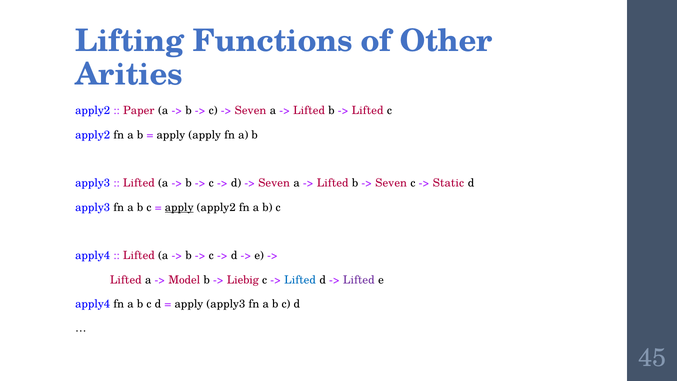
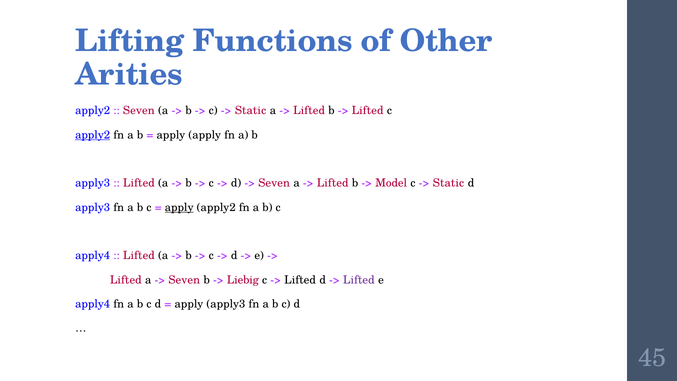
Paper: Paper -> Seven (139, 111)
Seven: Seven -> Static (251, 111)
apply2 underline: none -> present (93, 135)
Seven: Seven -> Model (391, 183)
Model: Model -> Seven (184, 280)
Lifted colour: blue -> black (300, 280)
